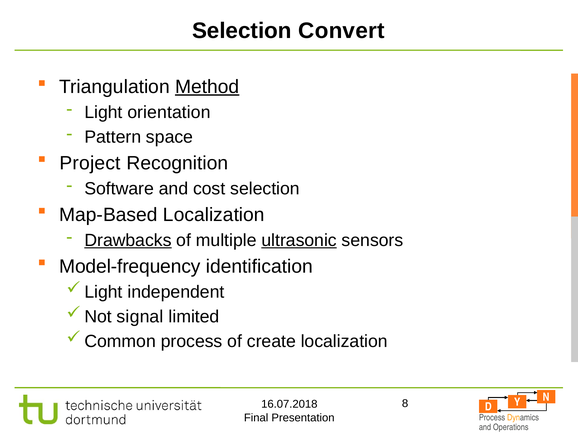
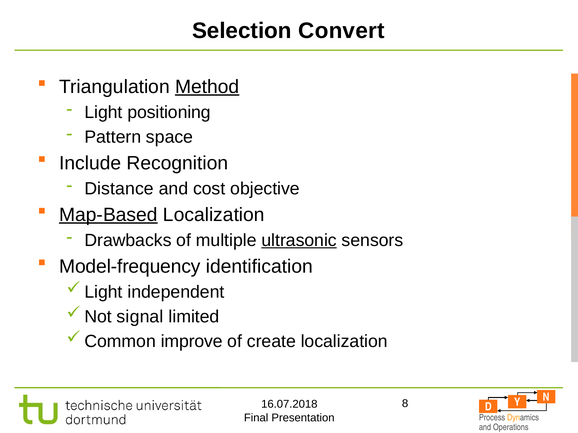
orientation: orientation -> positioning (169, 112)
Project: Project -> Include (90, 163)
Software: Software -> Distance (119, 189)
cost selection: selection -> objective (265, 189)
Map-Based underline: none -> present (108, 215)
Drawbacks underline: present -> none (128, 241)
process: process -> improve (192, 342)
